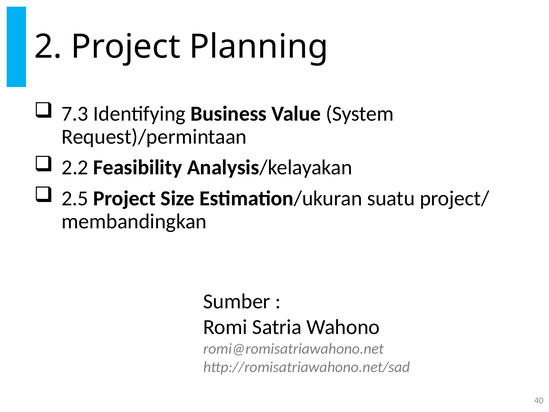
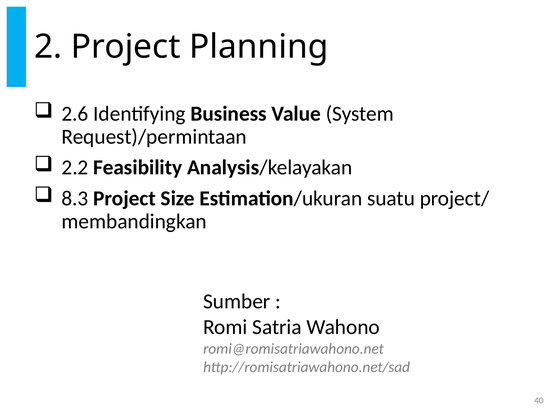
7.3: 7.3 -> 2.6 (75, 114)
2.5: 2.5 -> 8.3 (75, 198)
